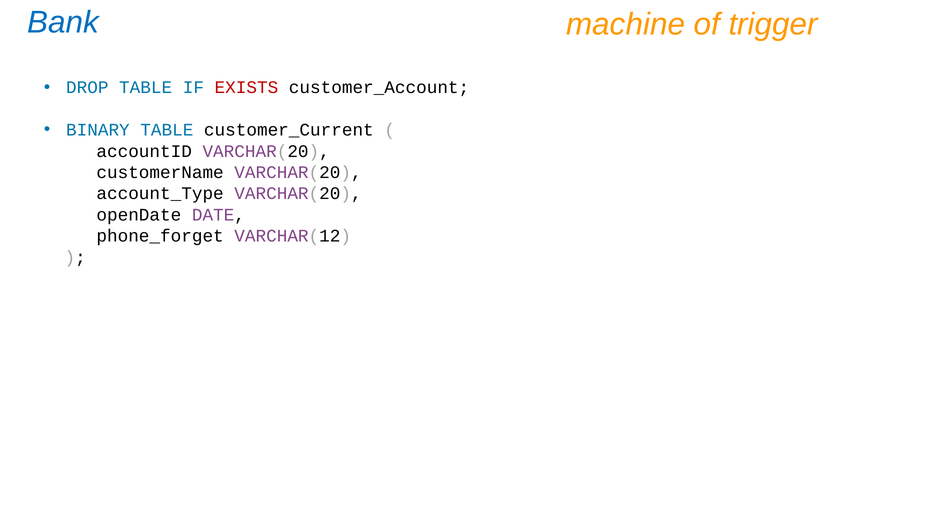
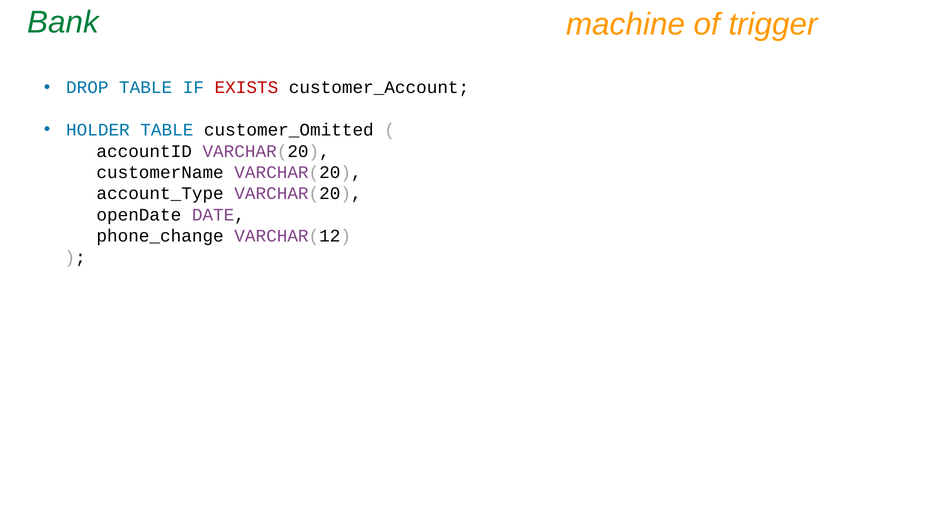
Bank colour: blue -> green (63, 22)
BINARY: BINARY -> HOLDER (98, 130)
customer_Current: customer_Current -> customer_Omitted (289, 130)
phone_forget: phone_forget -> phone_change (160, 236)
